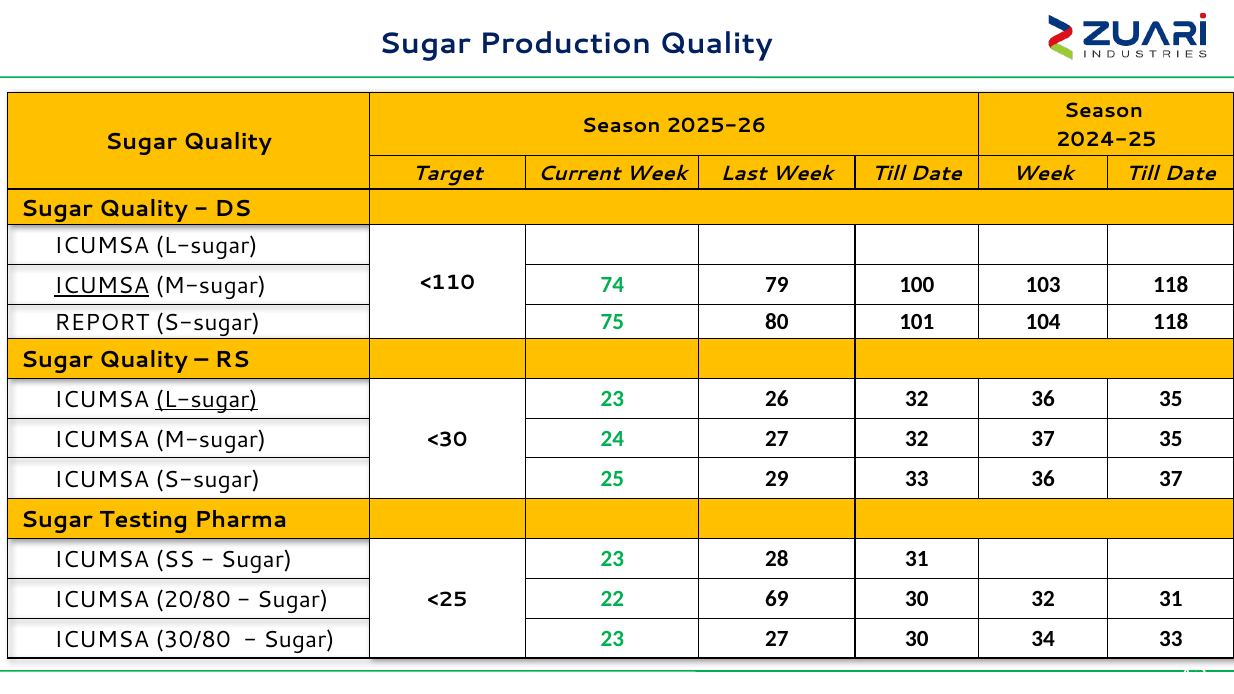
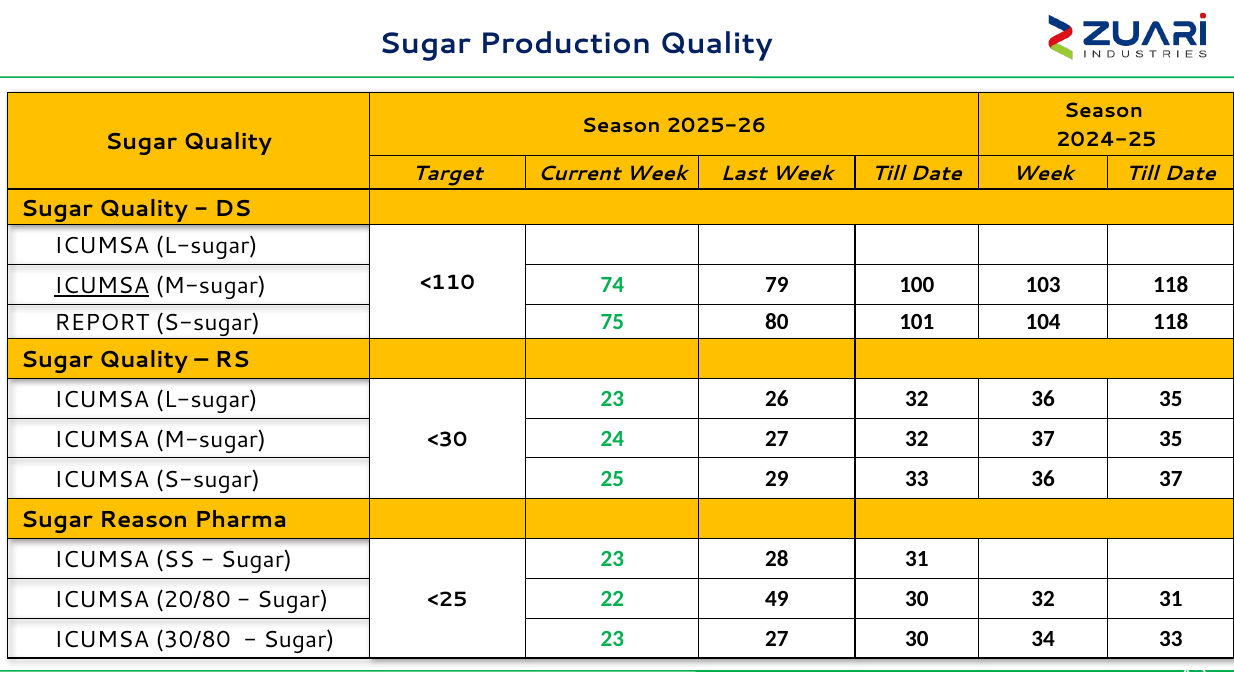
L-sugar underline: present -> none (207, 400)
Testing: Testing -> Reason (144, 520)
69: 69 -> 49 (777, 599)
